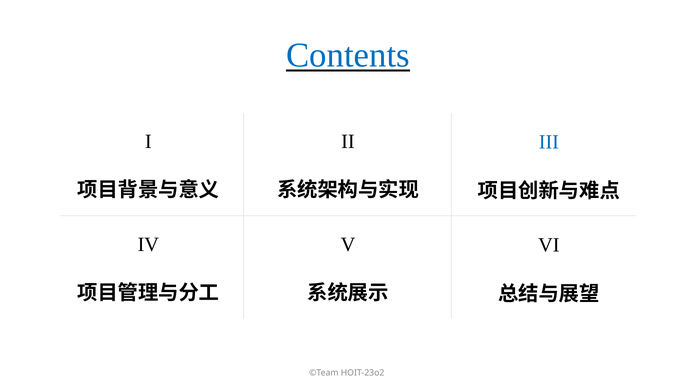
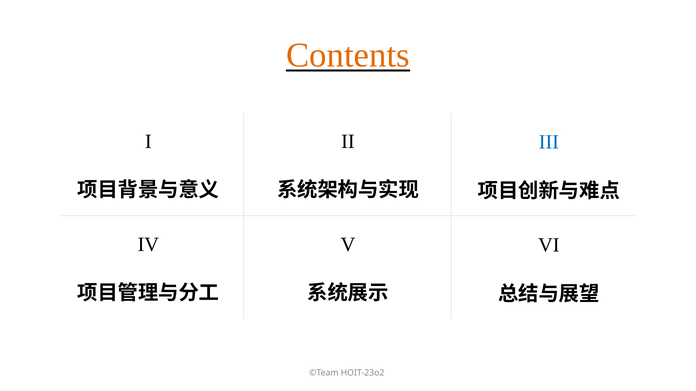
Contents colour: blue -> orange (348, 55)
